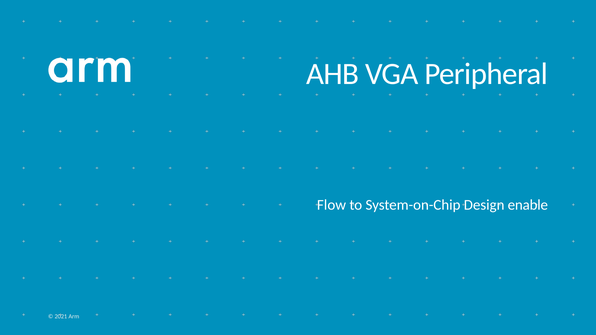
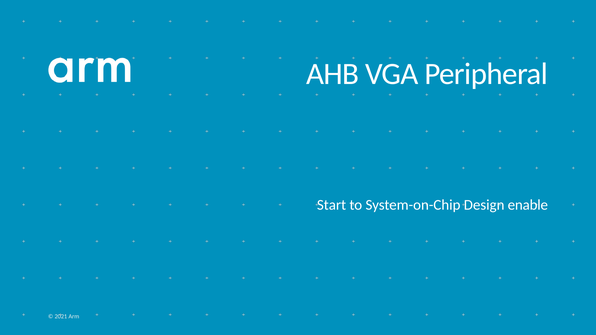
Flow: Flow -> Start (332, 205)
